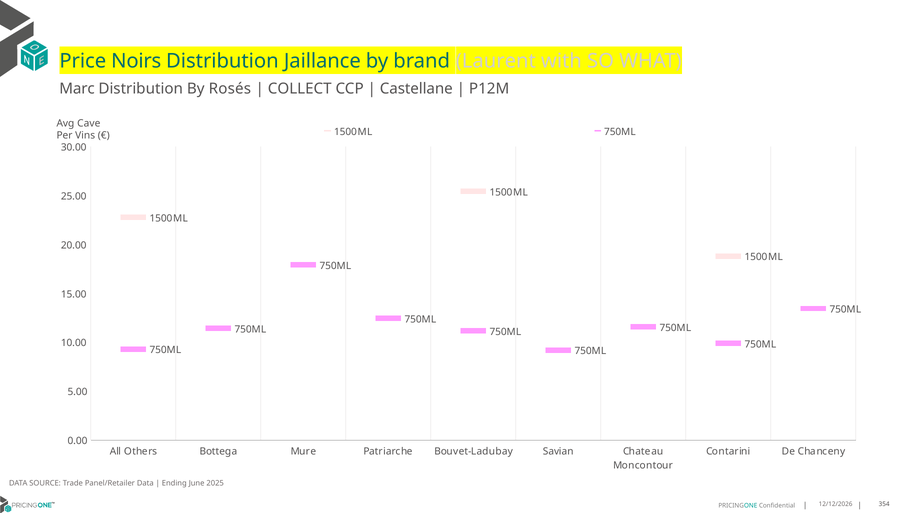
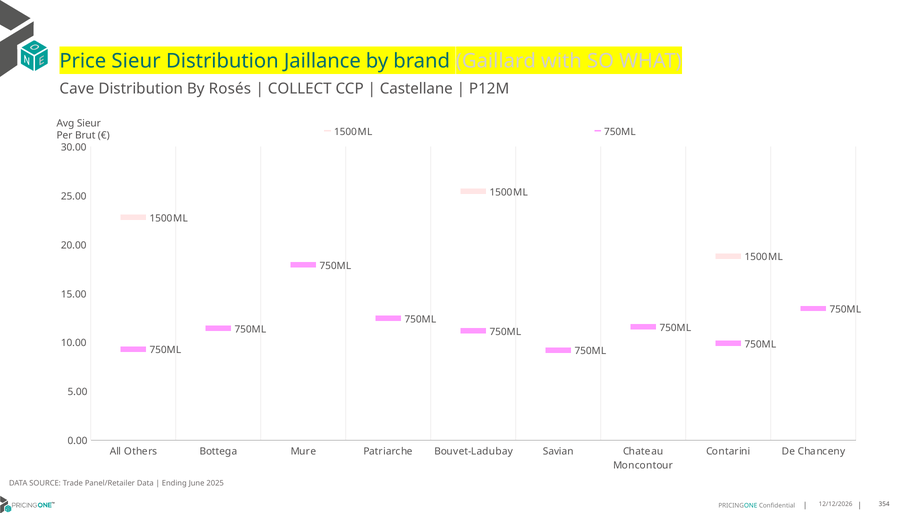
Price Noirs: Noirs -> Sieur (136, 61)
Laurent: Laurent -> Gaillard (496, 61)
Marc: Marc -> Cave (77, 89)
Avg Cave: Cave -> Sieur (89, 123)
Vins: Vins -> Brut (85, 135)
